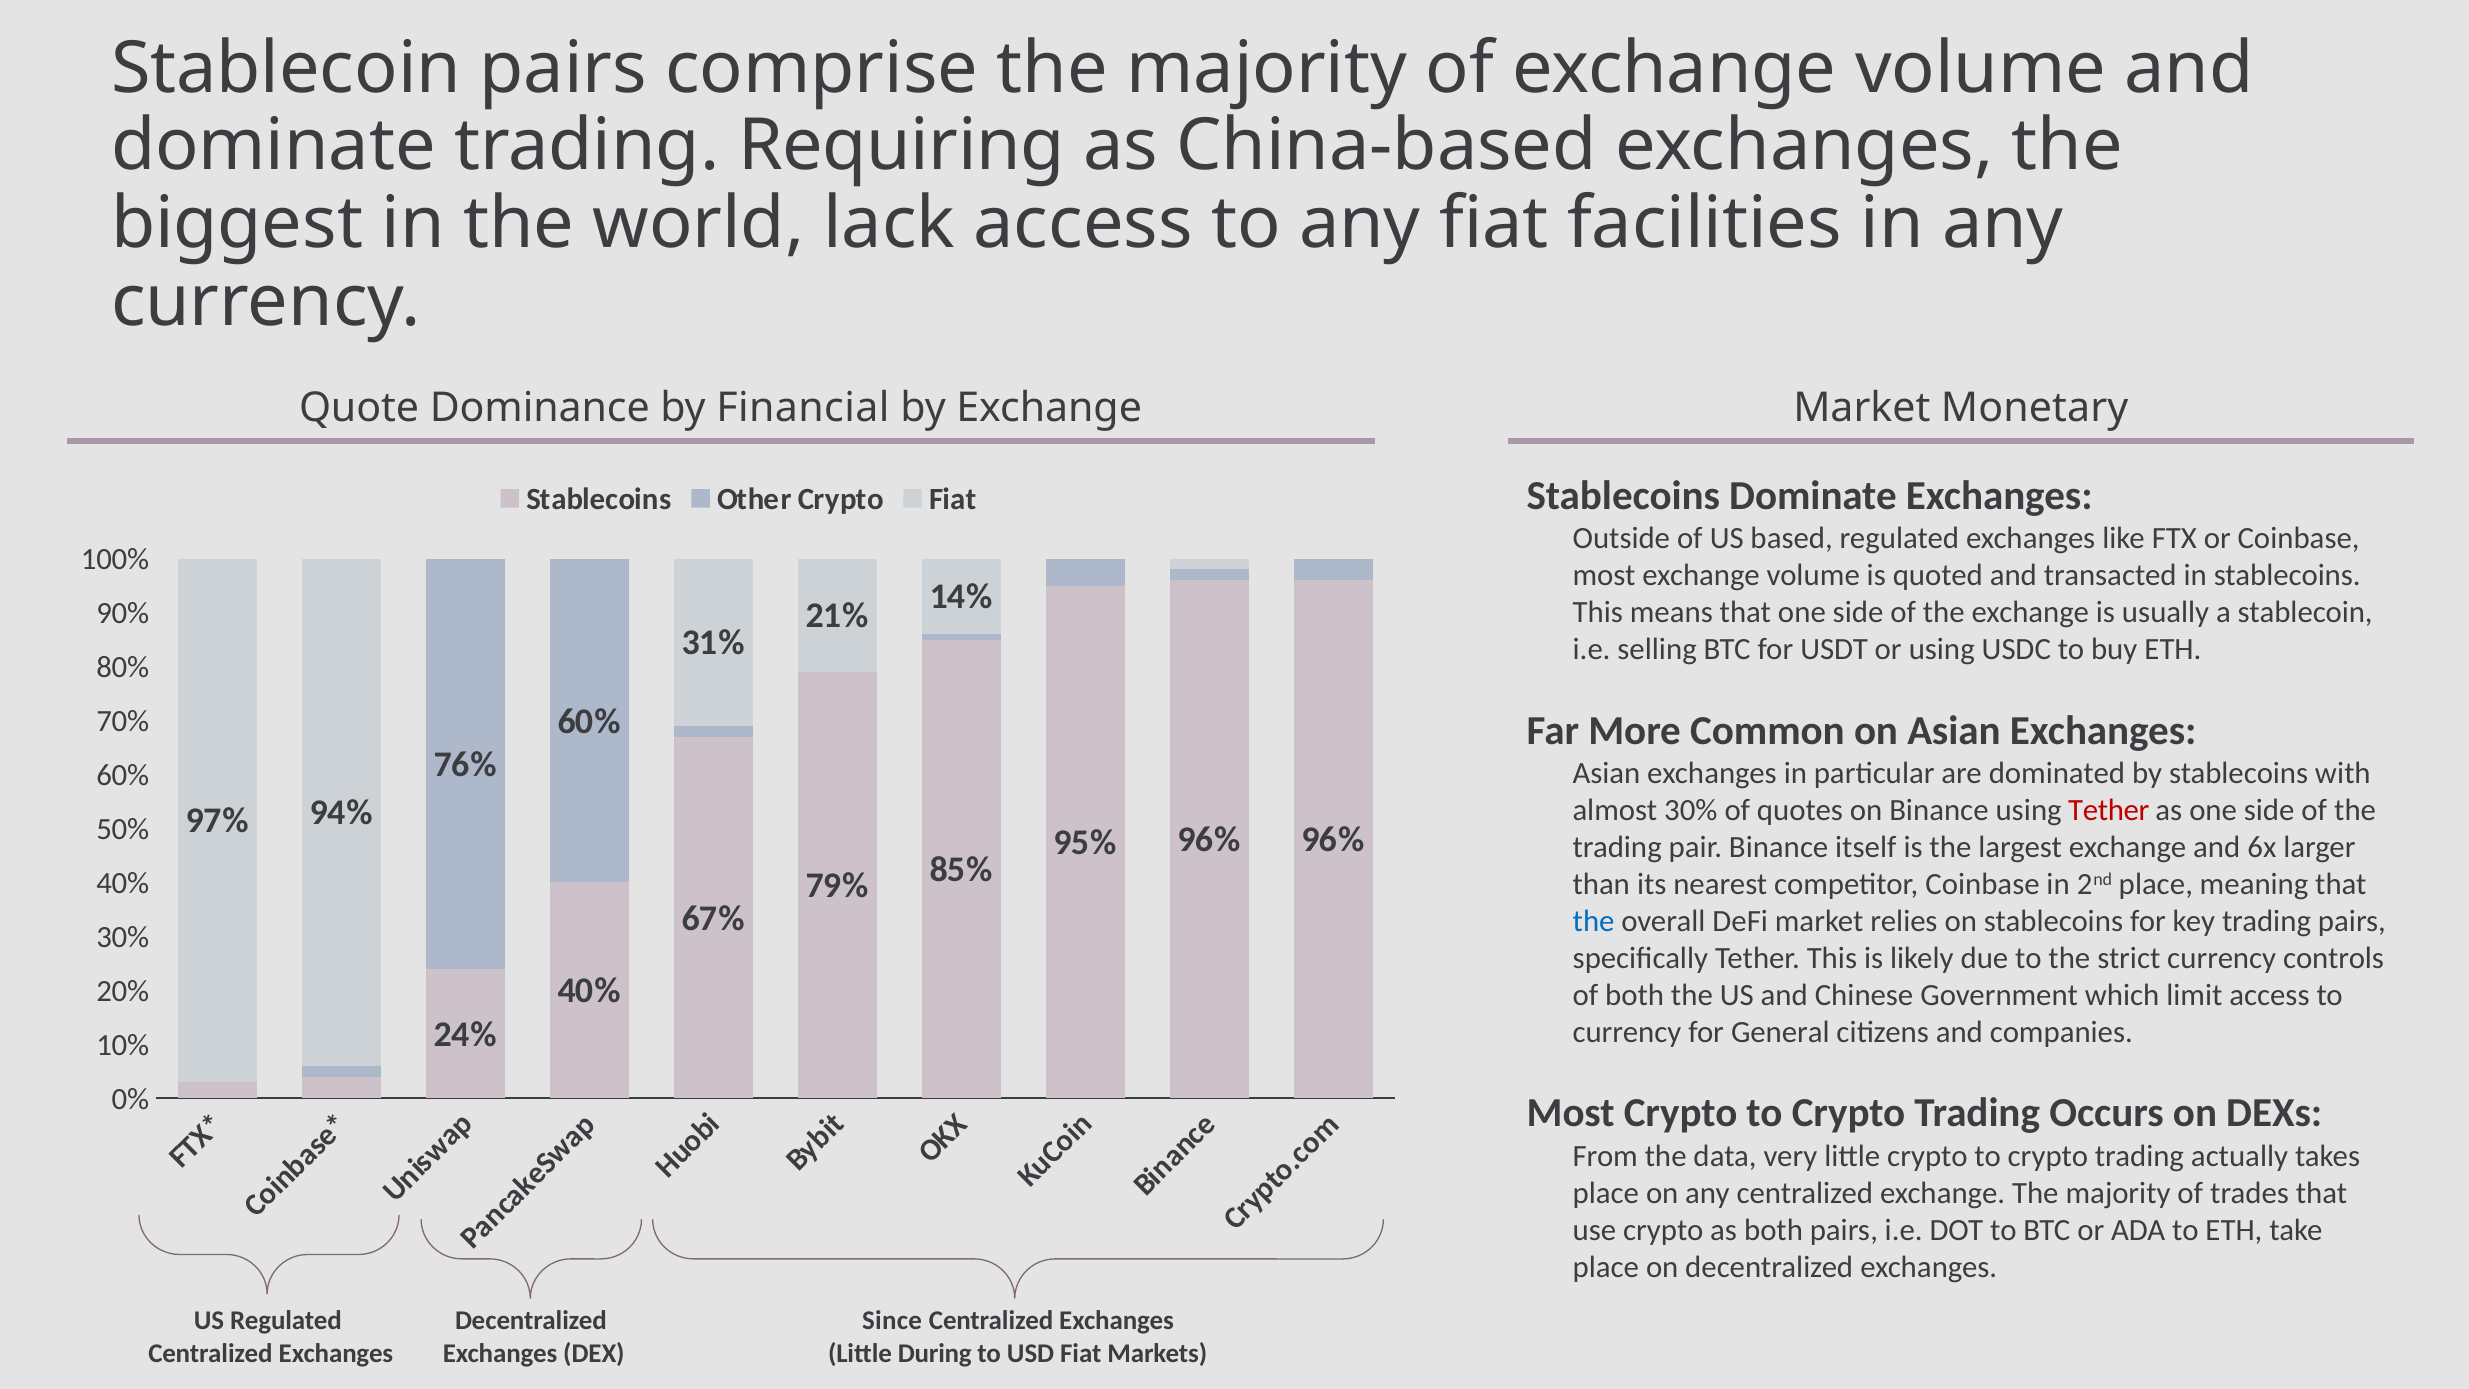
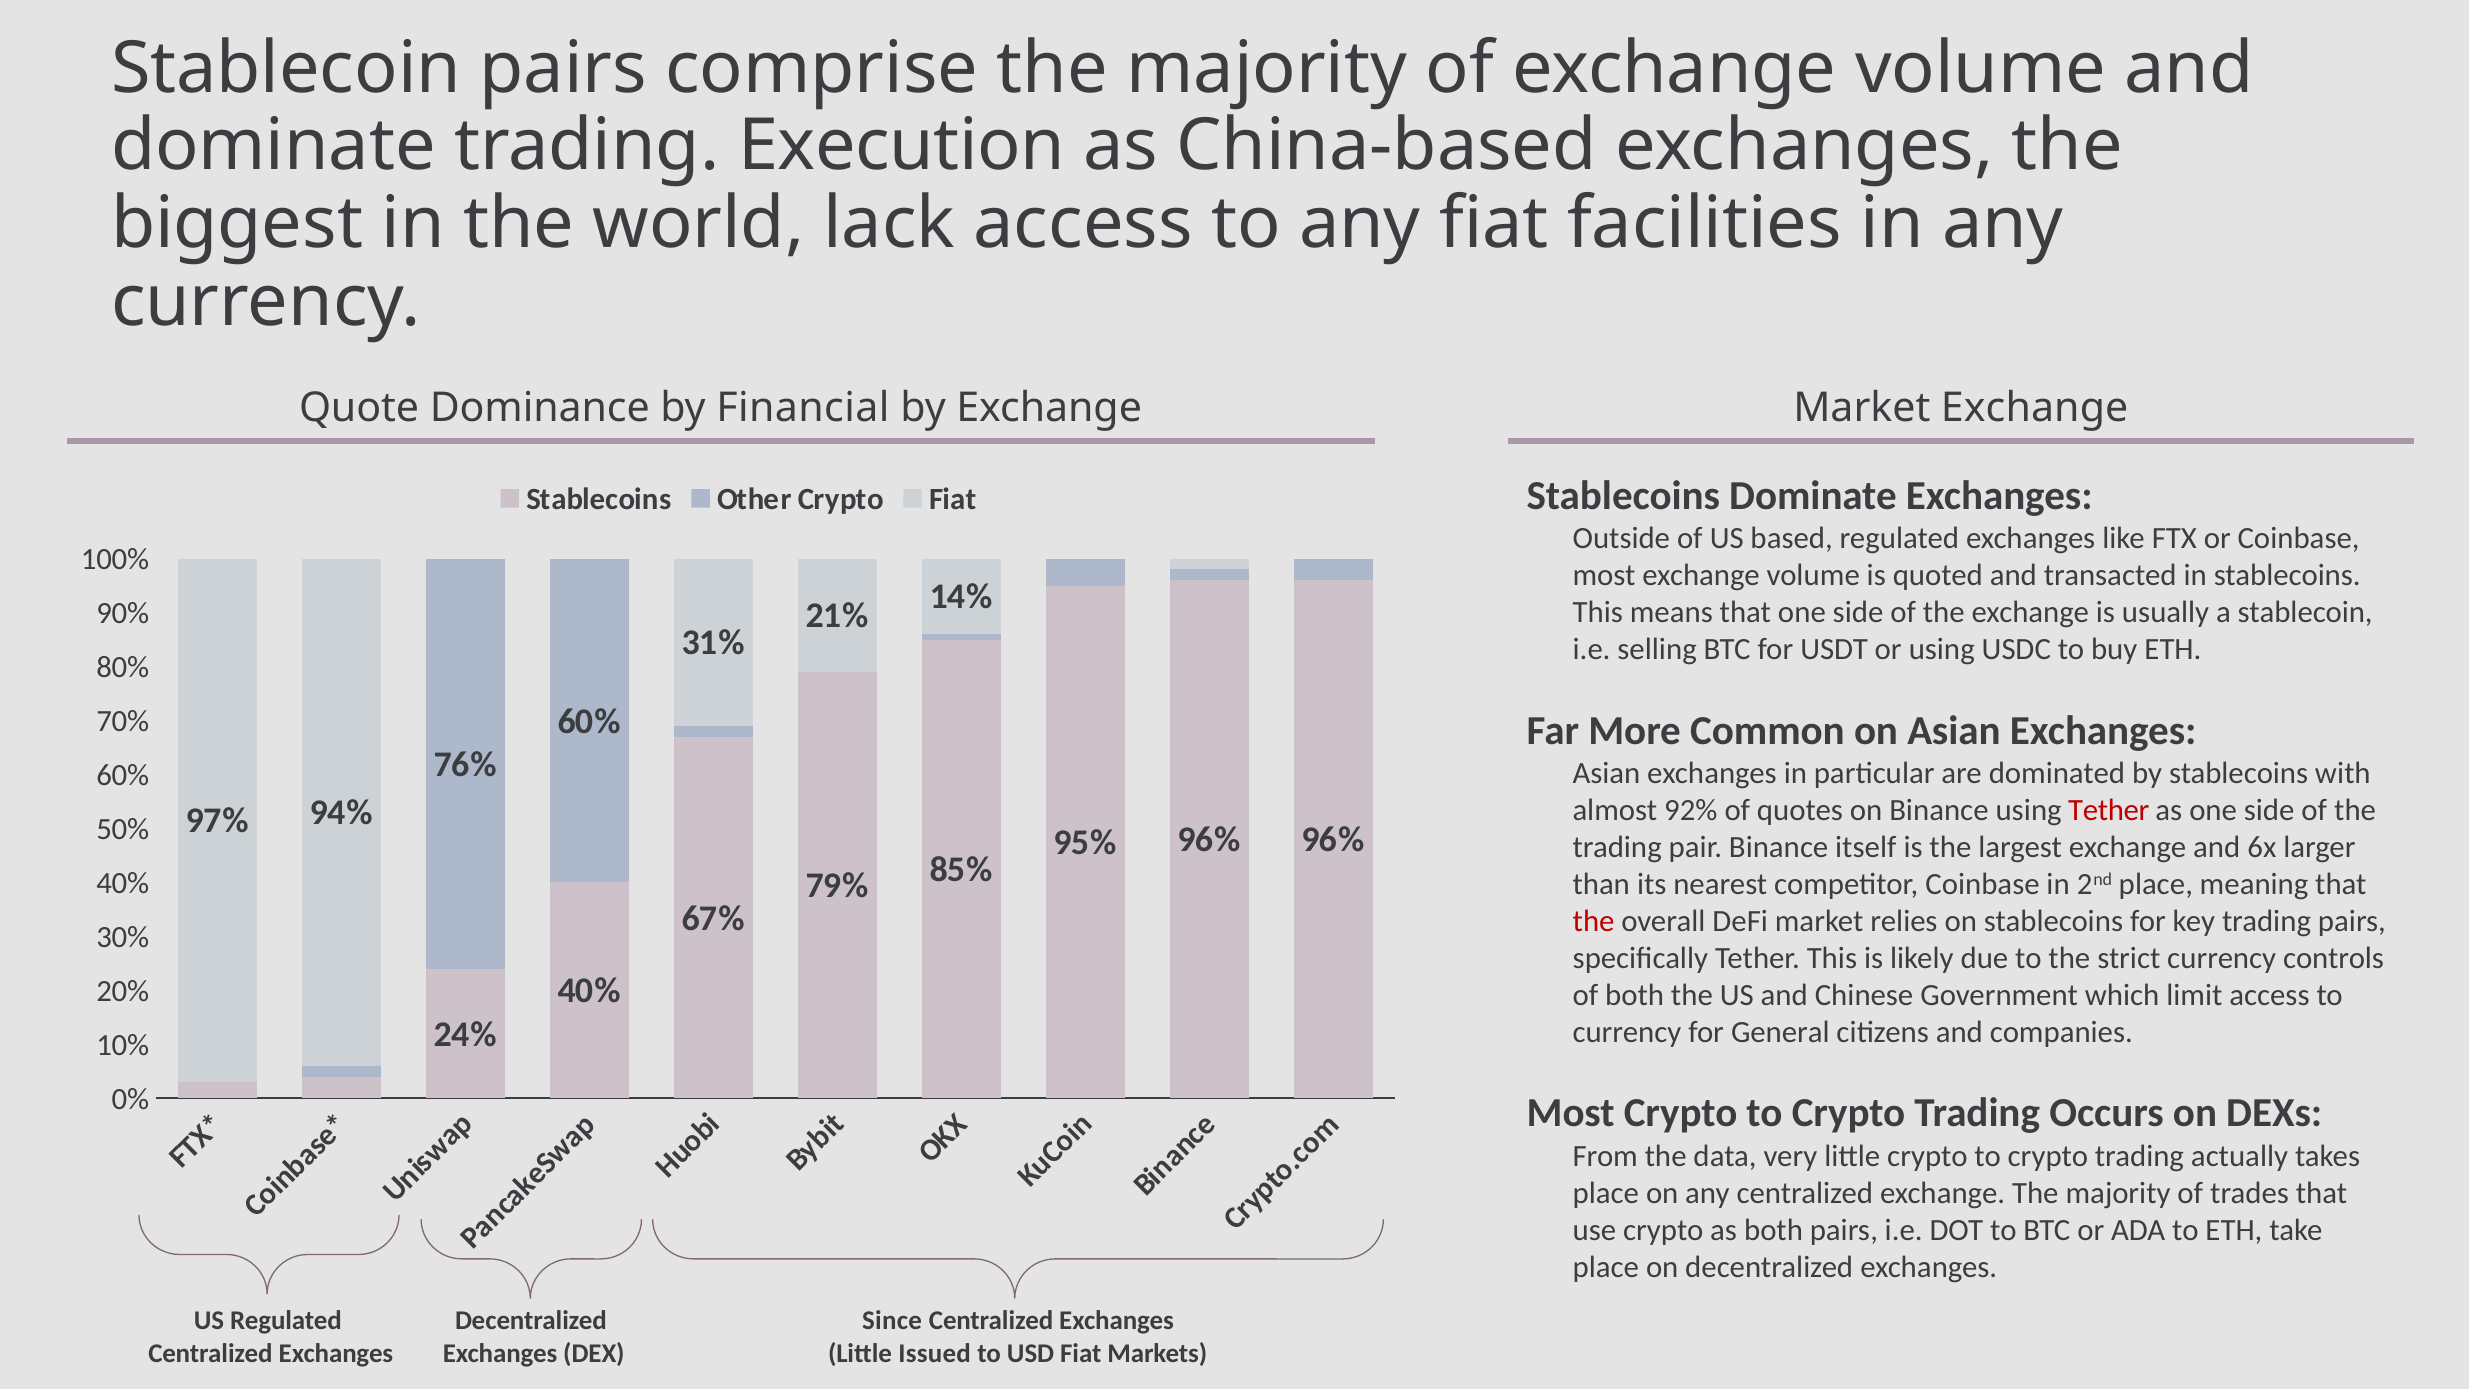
Requiring: Requiring -> Execution (902, 146)
Market Monetary: Monetary -> Exchange (2035, 408)
almost 30%: 30% -> 92% (1691, 810)
the colour: blue -> red (1594, 921)
During: During -> Issued (935, 1353)
